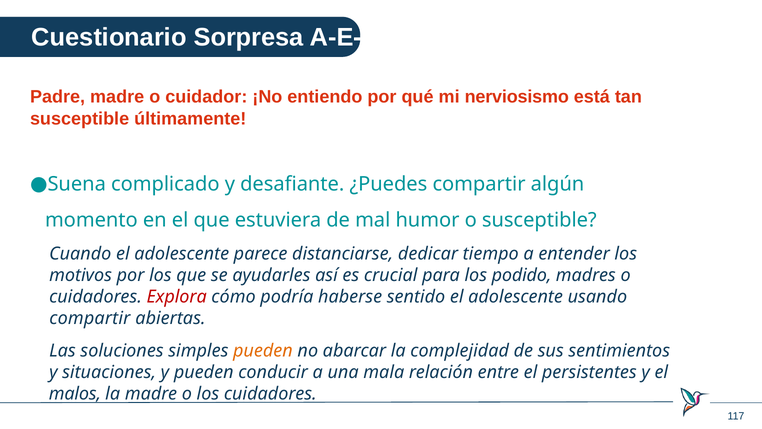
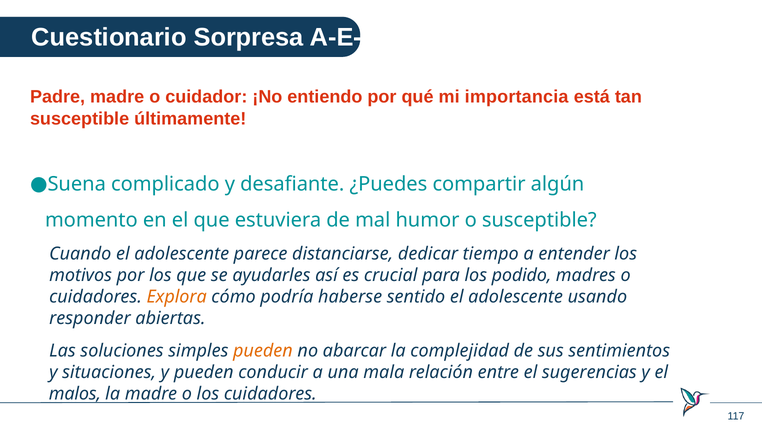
nerviosismo: nerviosismo -> importancia (517, 97)
Explora colour: red -> orange (177, 297)
compartir: compartir -> responder (90, 318)
persistentes: persistentes -> sugerencias (589, 372)
